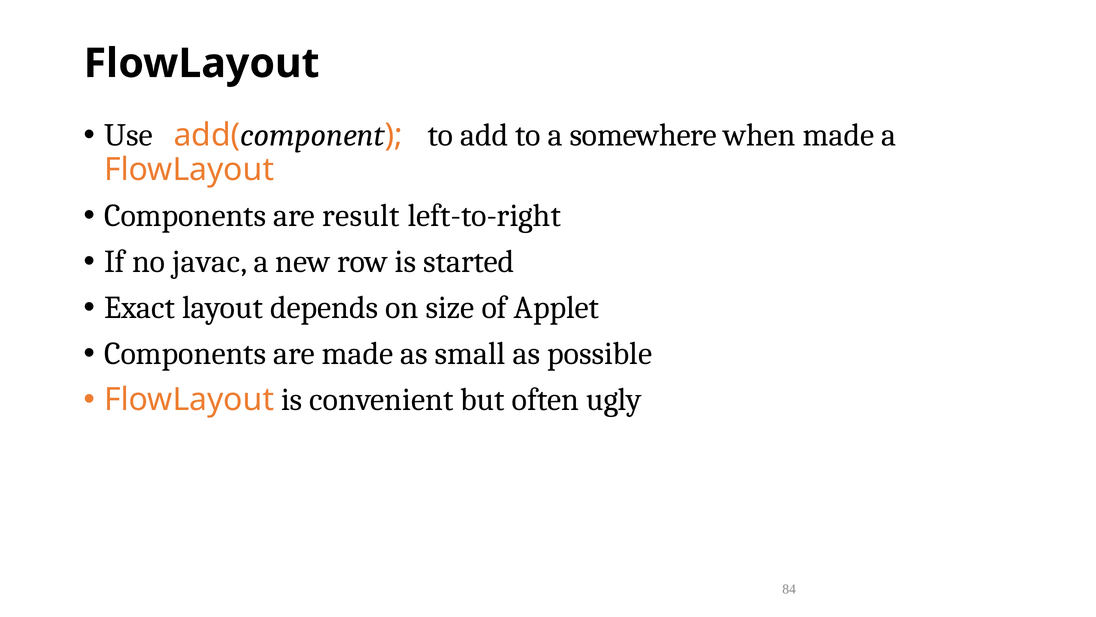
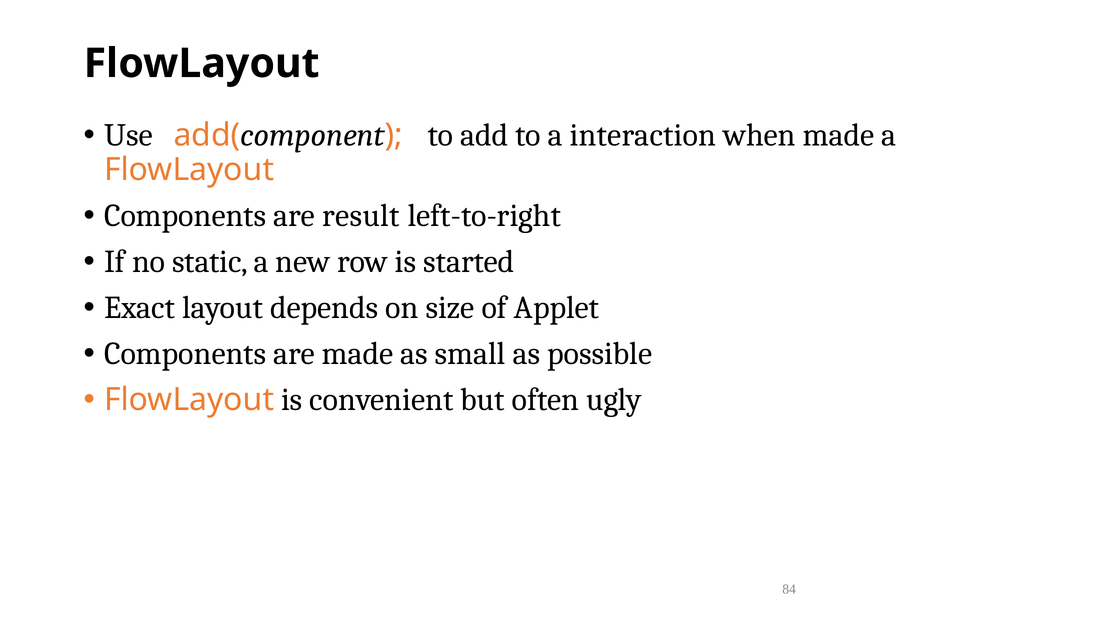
somewhere: somewhere -> interaction (643, 135)
javac: javac -> static (210, 262)
